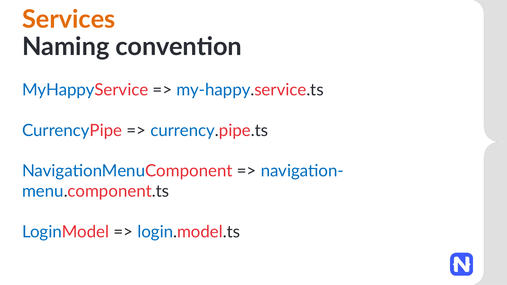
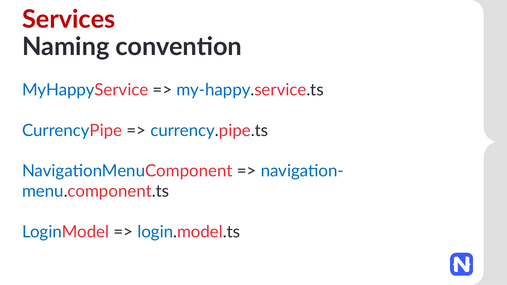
Services colour: orange -> red (69, 19)
